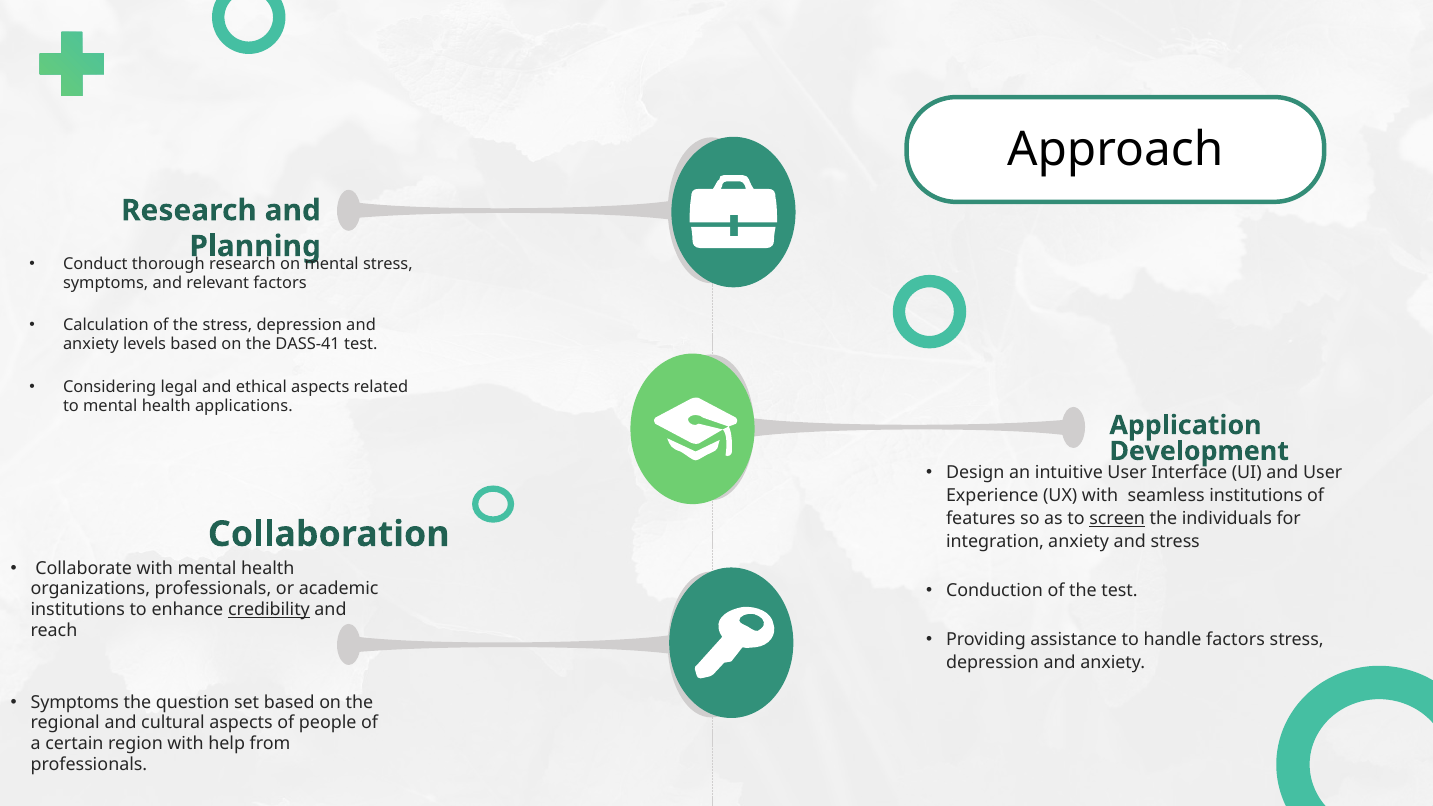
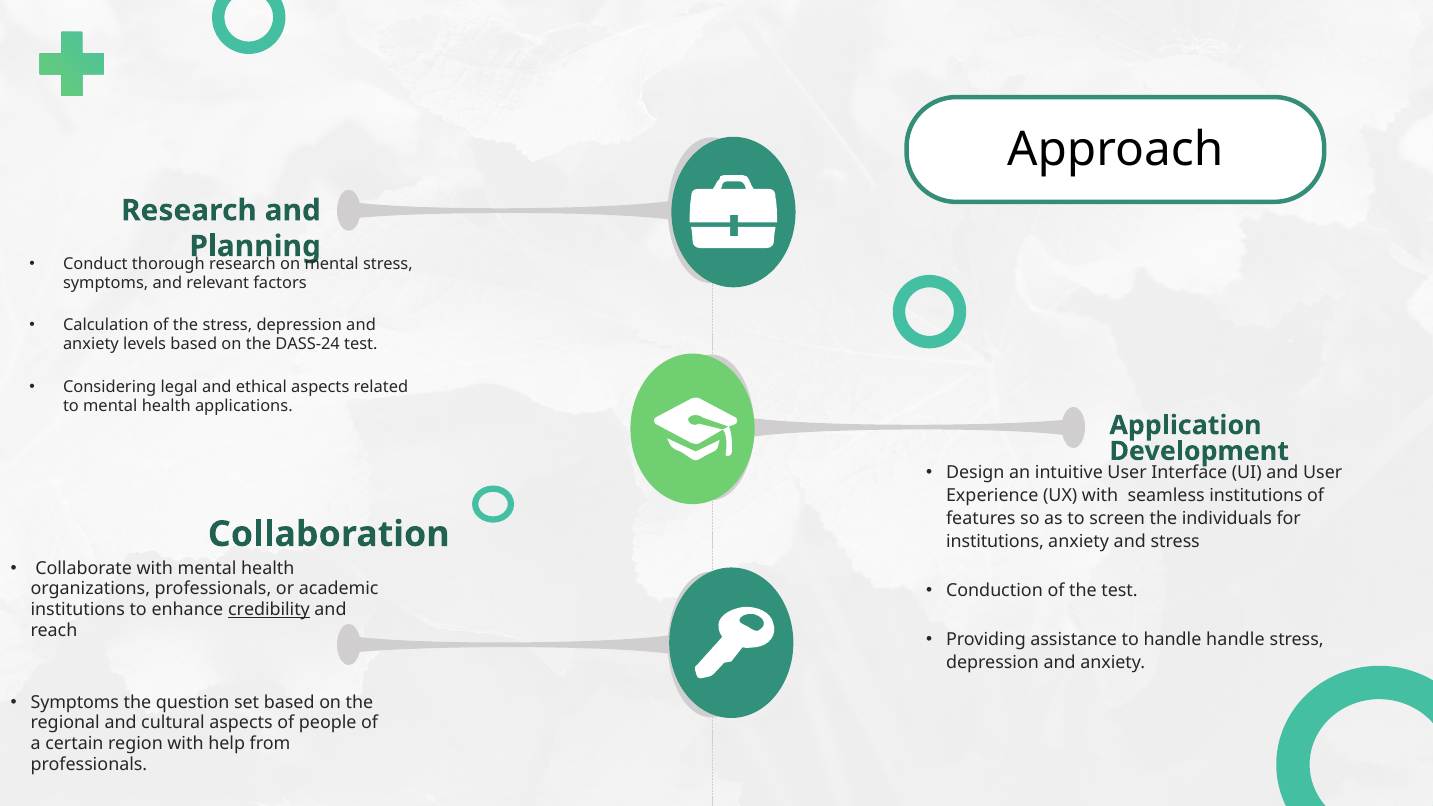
DASS-41: DASS-41 -> DASS-24 (308, 344)
screen underline: present -> none (1117, 519)
integration: integration -> institutions (995, 542)
handle factors: factors -> handle (1235, 640)
